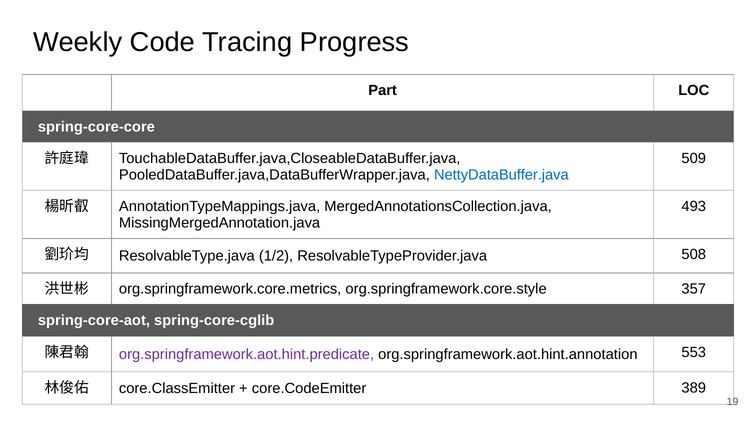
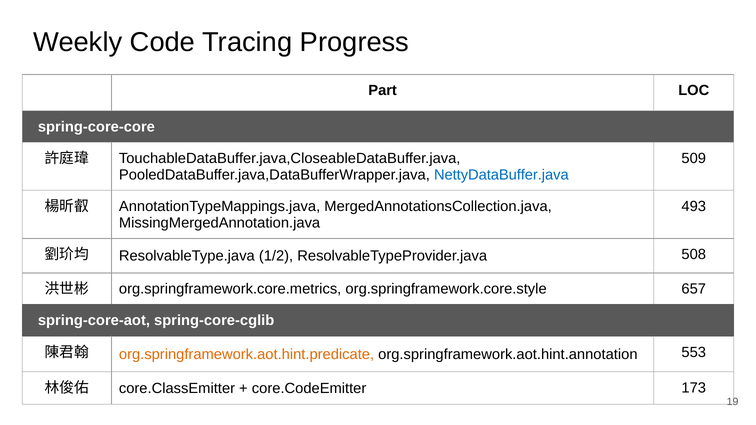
357: 357 -> 657 (694, 289)
org.springframework.aot.hint.predicate colour: purple -> orange (247, 354)
389: 389 -> 173 (694, 388)
